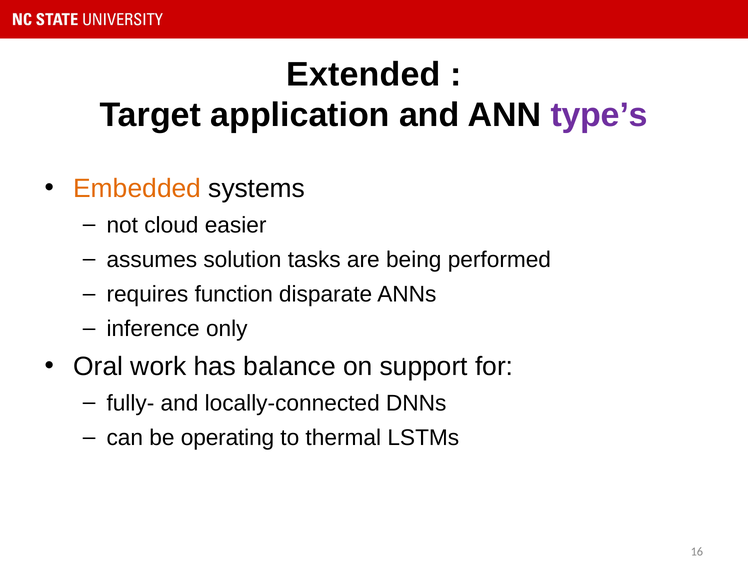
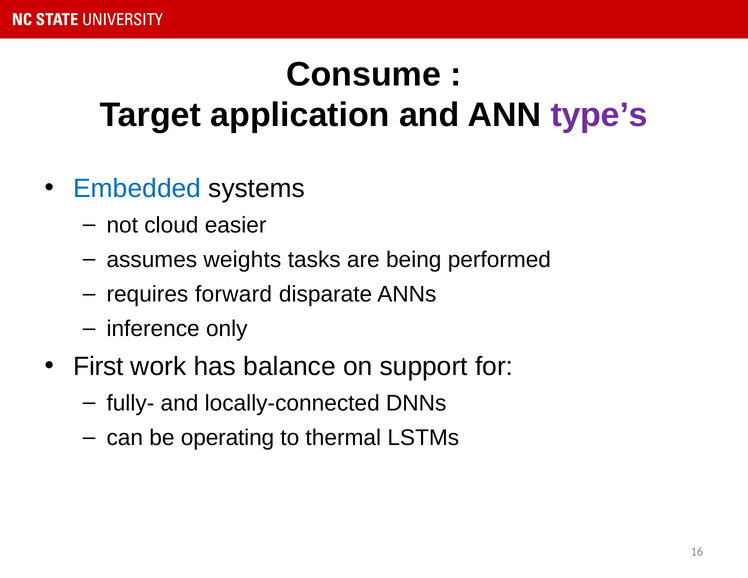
Extended: Extended -> Consume (364, 74)
Embedded colour: orange -> blue (137, 189)
solution: solution -> weights (242, 260)
function: function -> forward (234, 294)
Oral: Oral -> First (98, 367)
